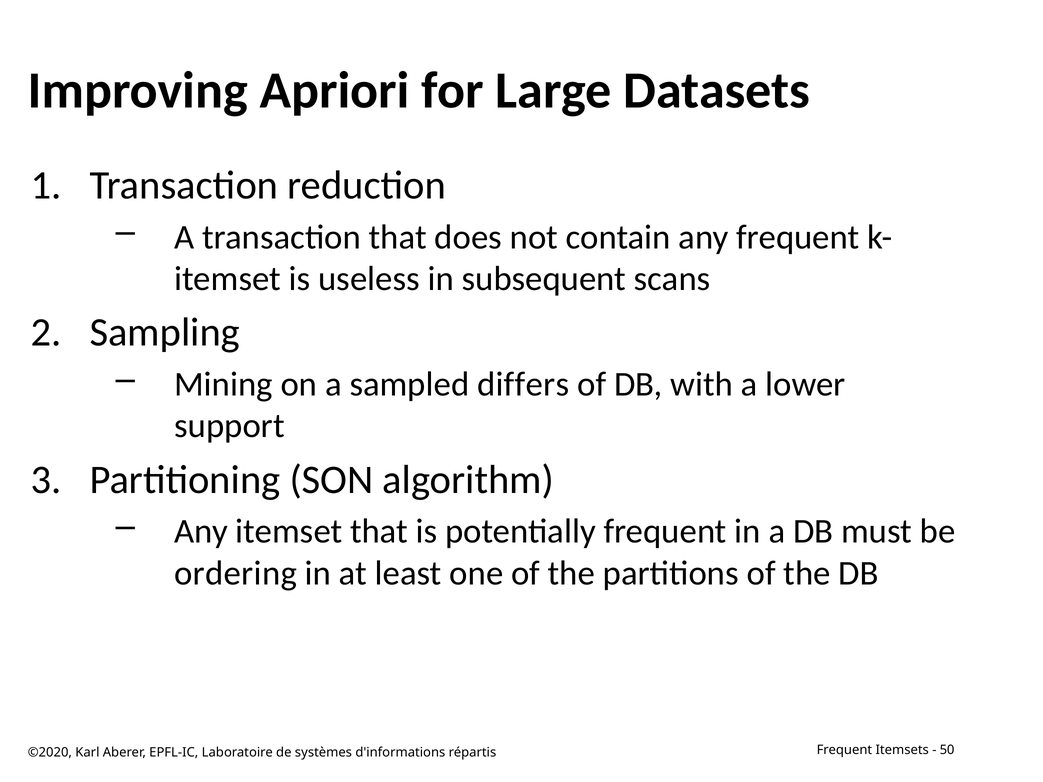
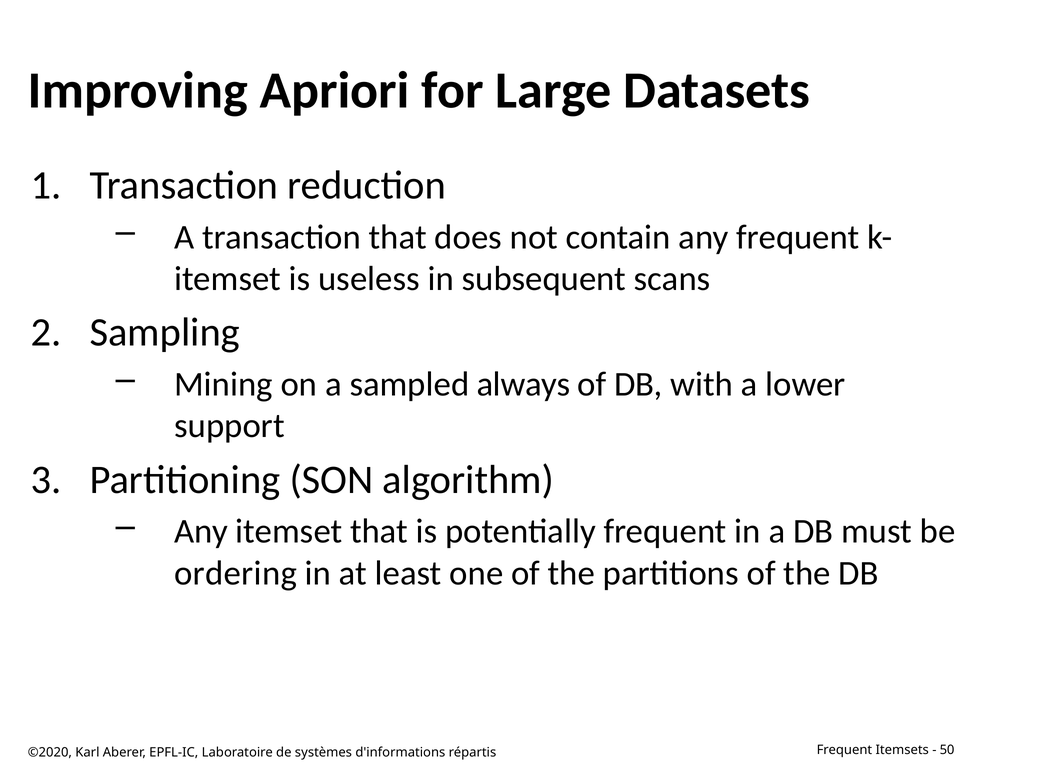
differs: differs -> always (523, 384)
